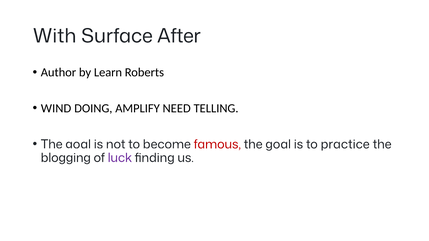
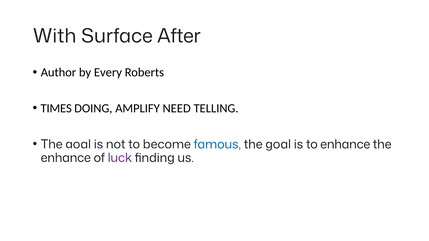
Learn: Learn -> Every (108, 73)
WIND: WIND -> TIMES (56, 109)
famous colour: red -> blue (217, 144)
to practice: practice -> enhance (345, 144)
blogging: blogging -> enhance (66, 158)
